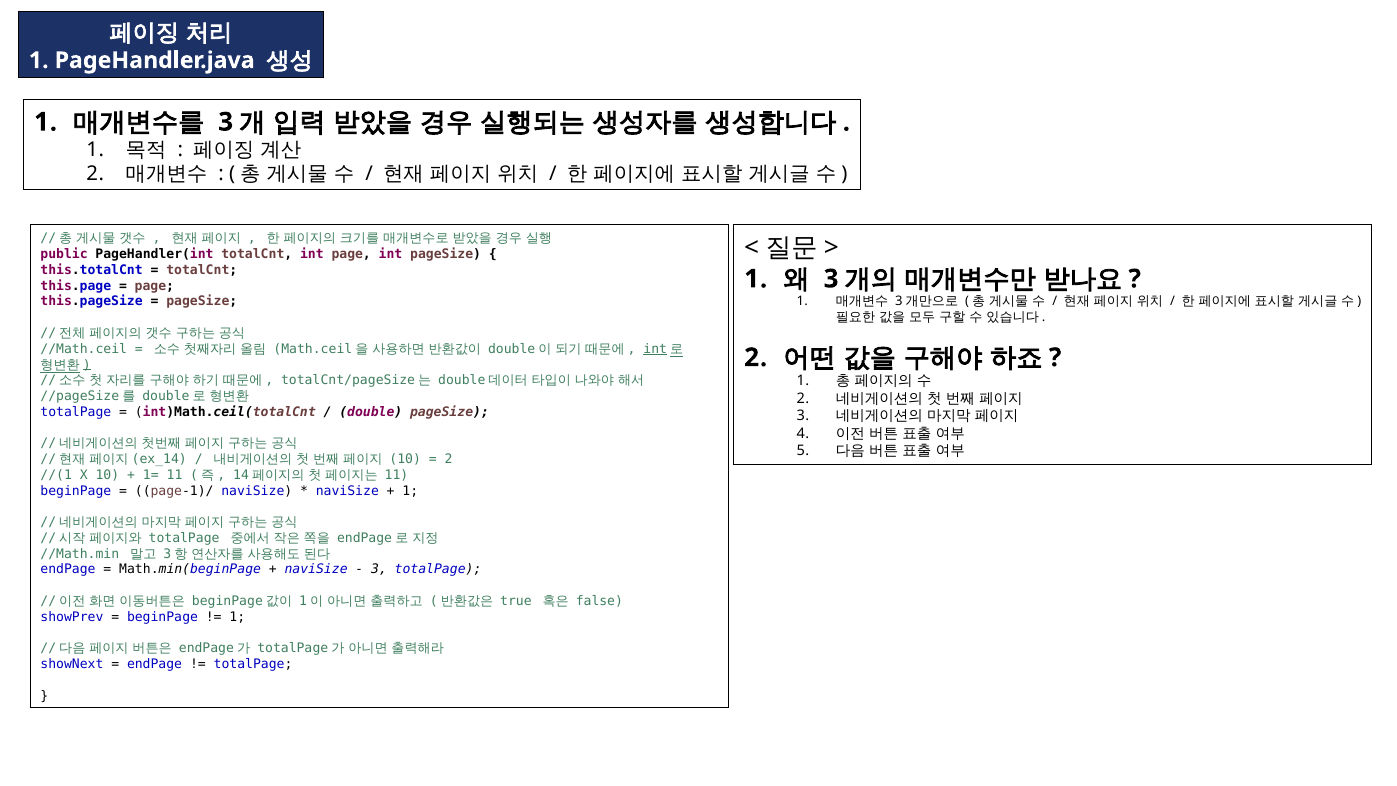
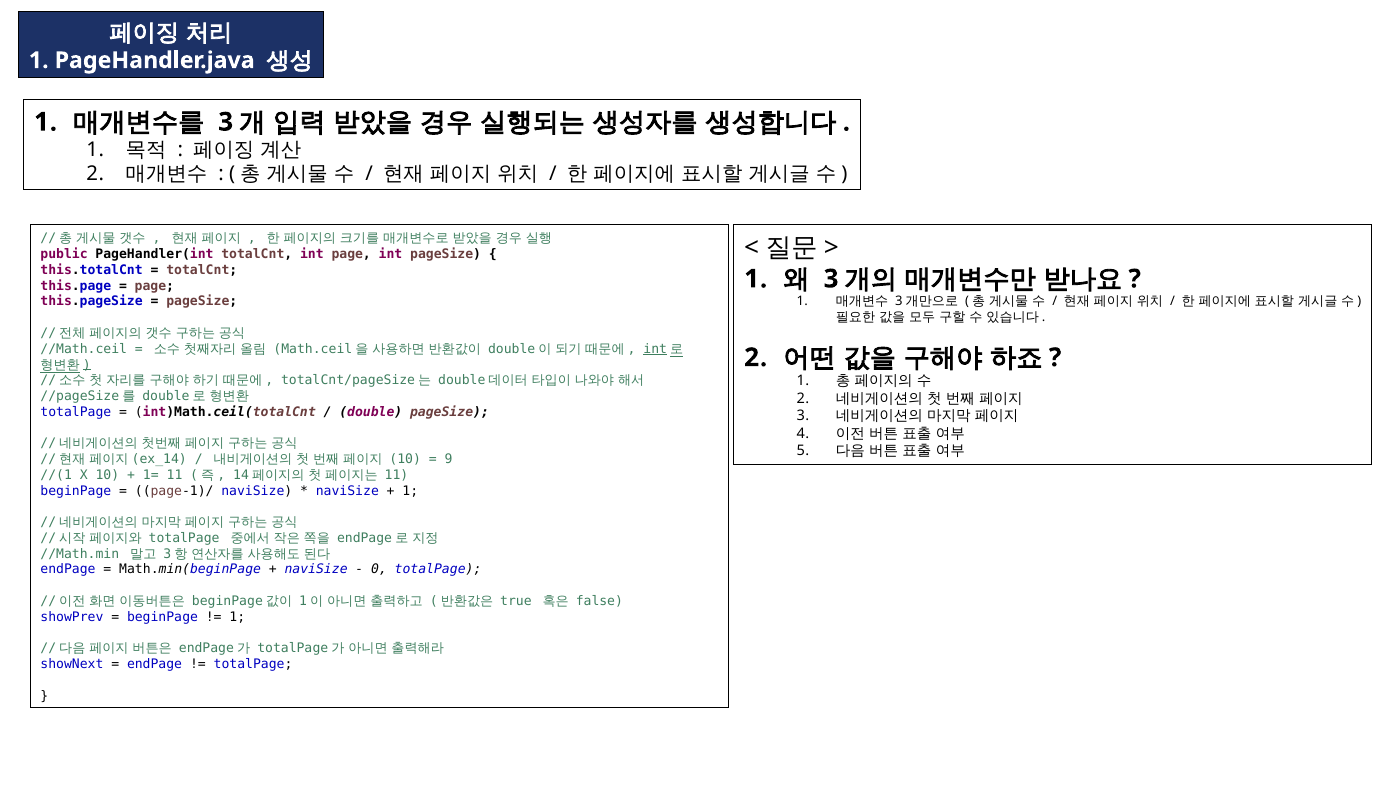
2: 2 -> 9 (449, 459)
3: 3 -> 0 (379, 569)
